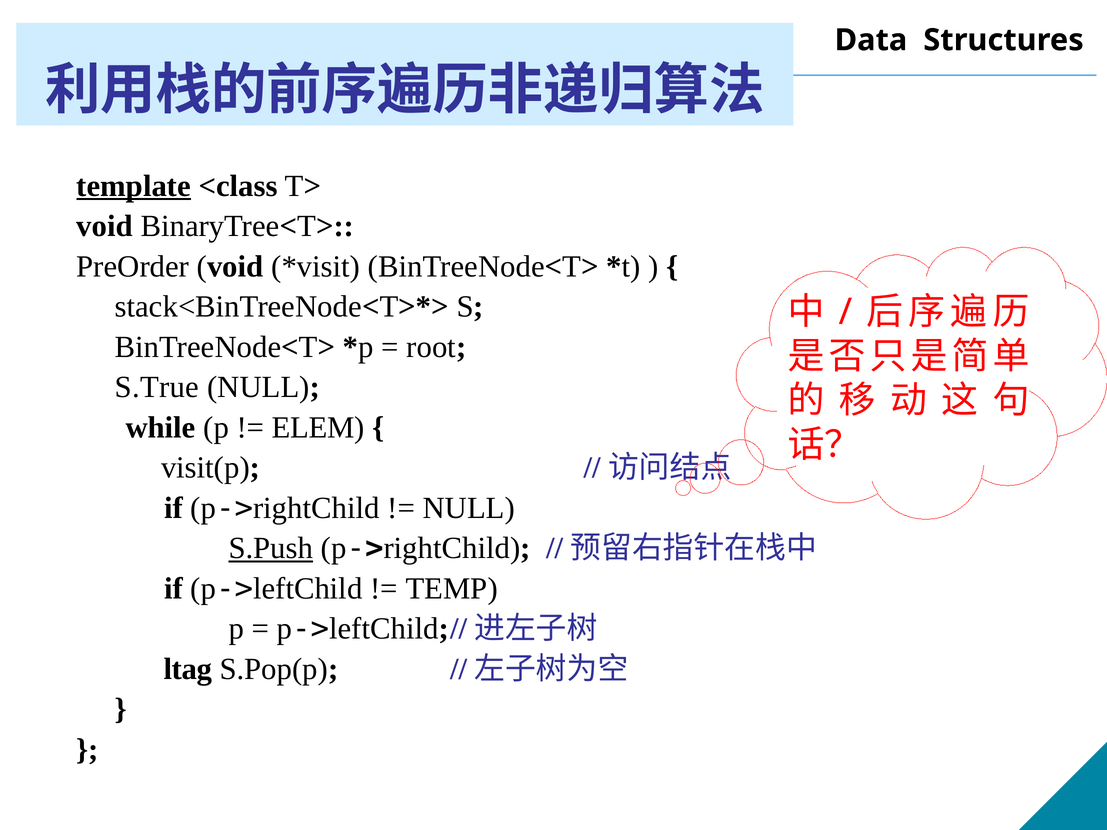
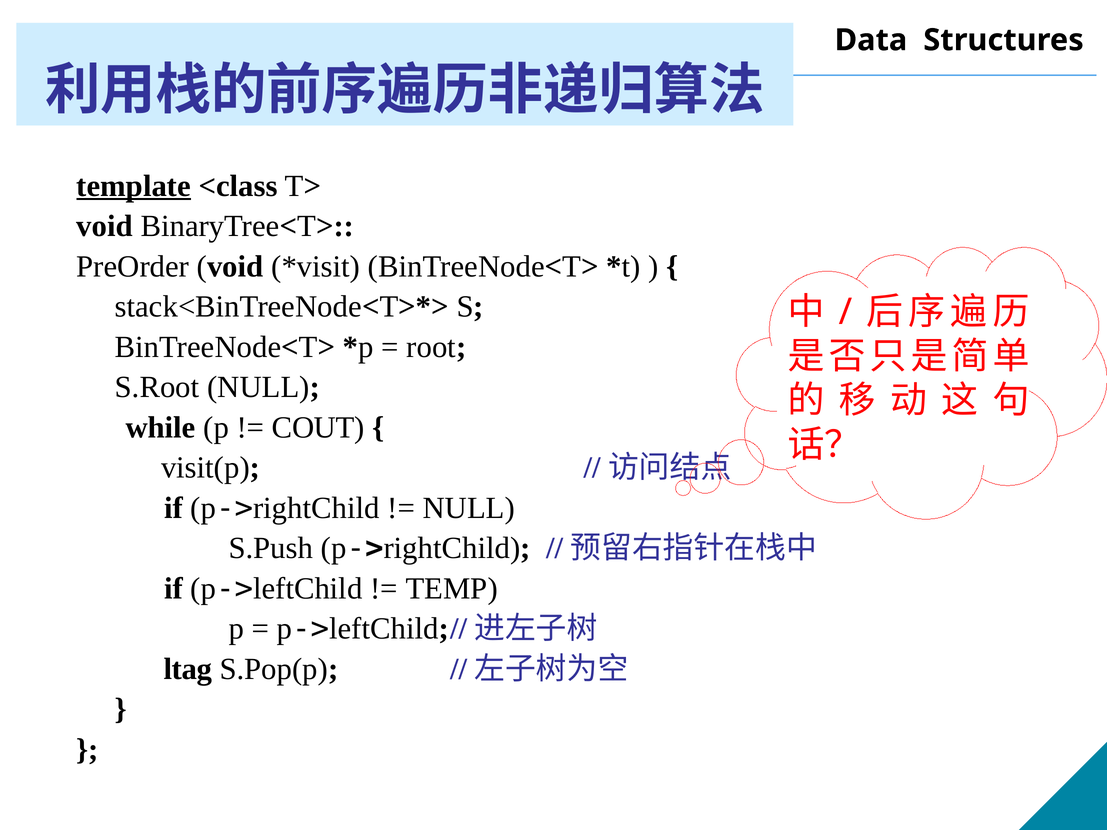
S.True: S.True -> S.Root (157, 387)
ELEM: ELEM -> COUT (318, 428)
S.Push underline: present -> none (271, 548)
